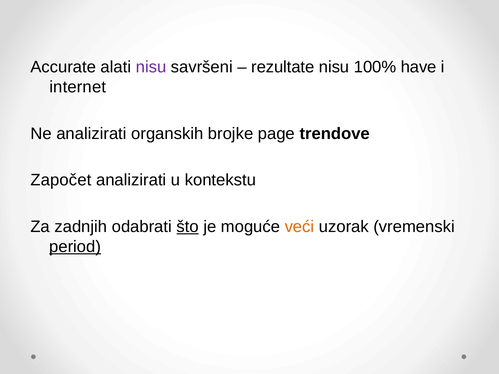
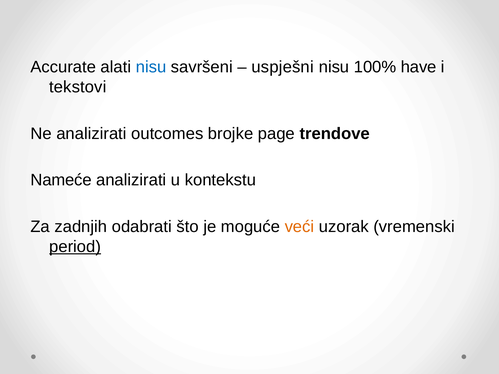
nisu colour: purple -> blue (151, 67)
rezultate: rezultate -> uspješni (283, 67)
internet: internet -> tekstovi (78, 87)
organskih: organskih -> outcomes (167, 134)
Započet: Započet -> Nameće (61, 180)
što underline: present -> none (188, 227)
